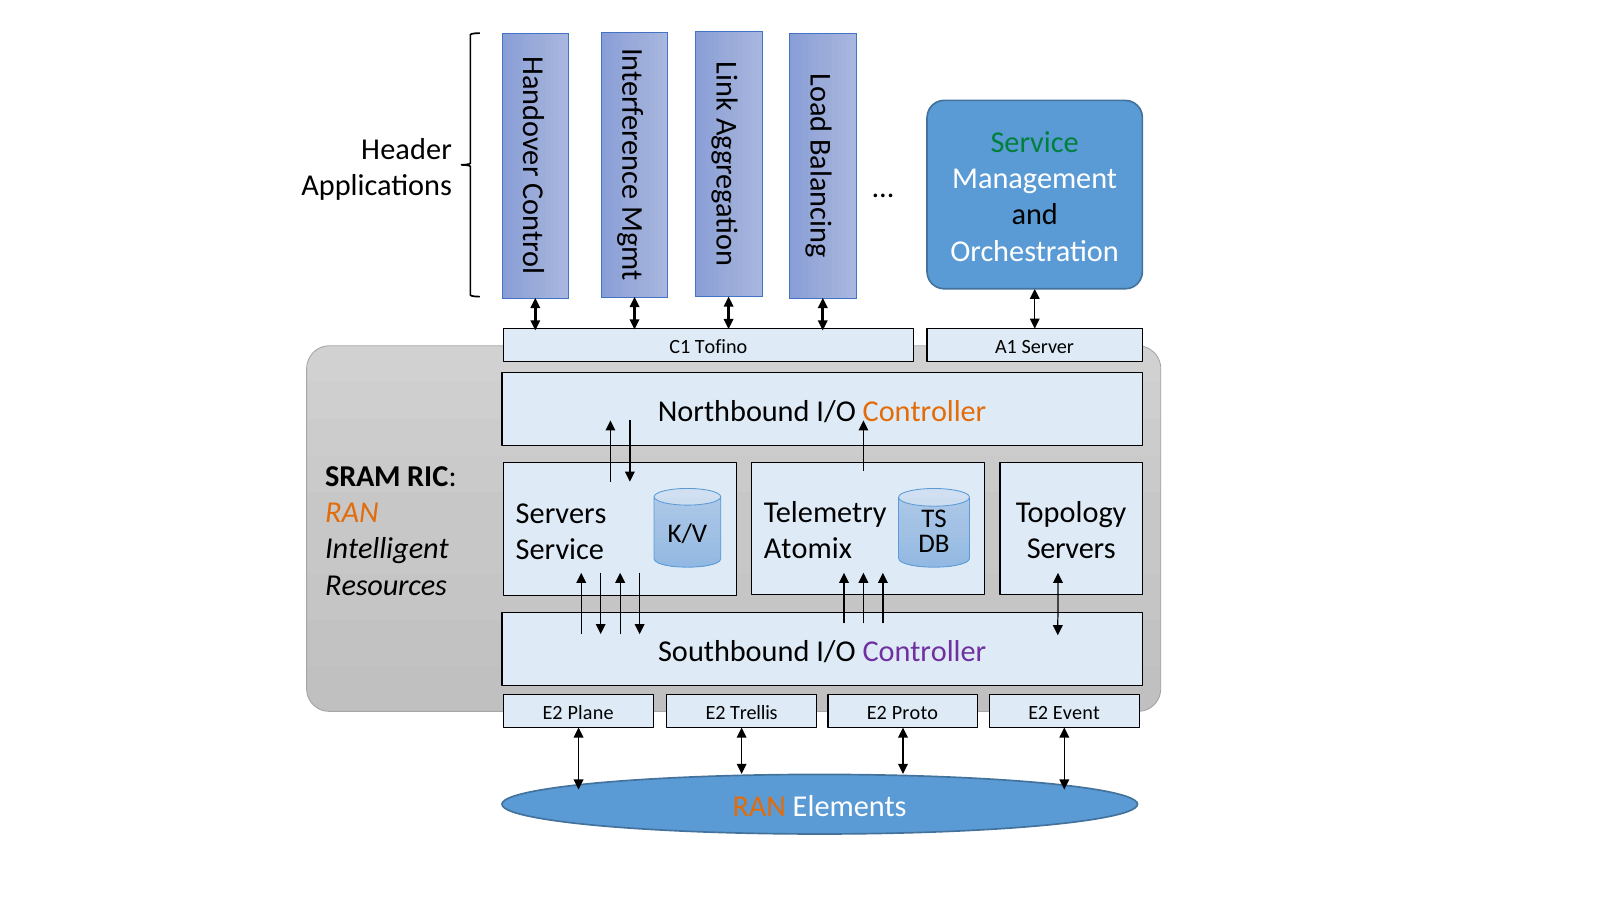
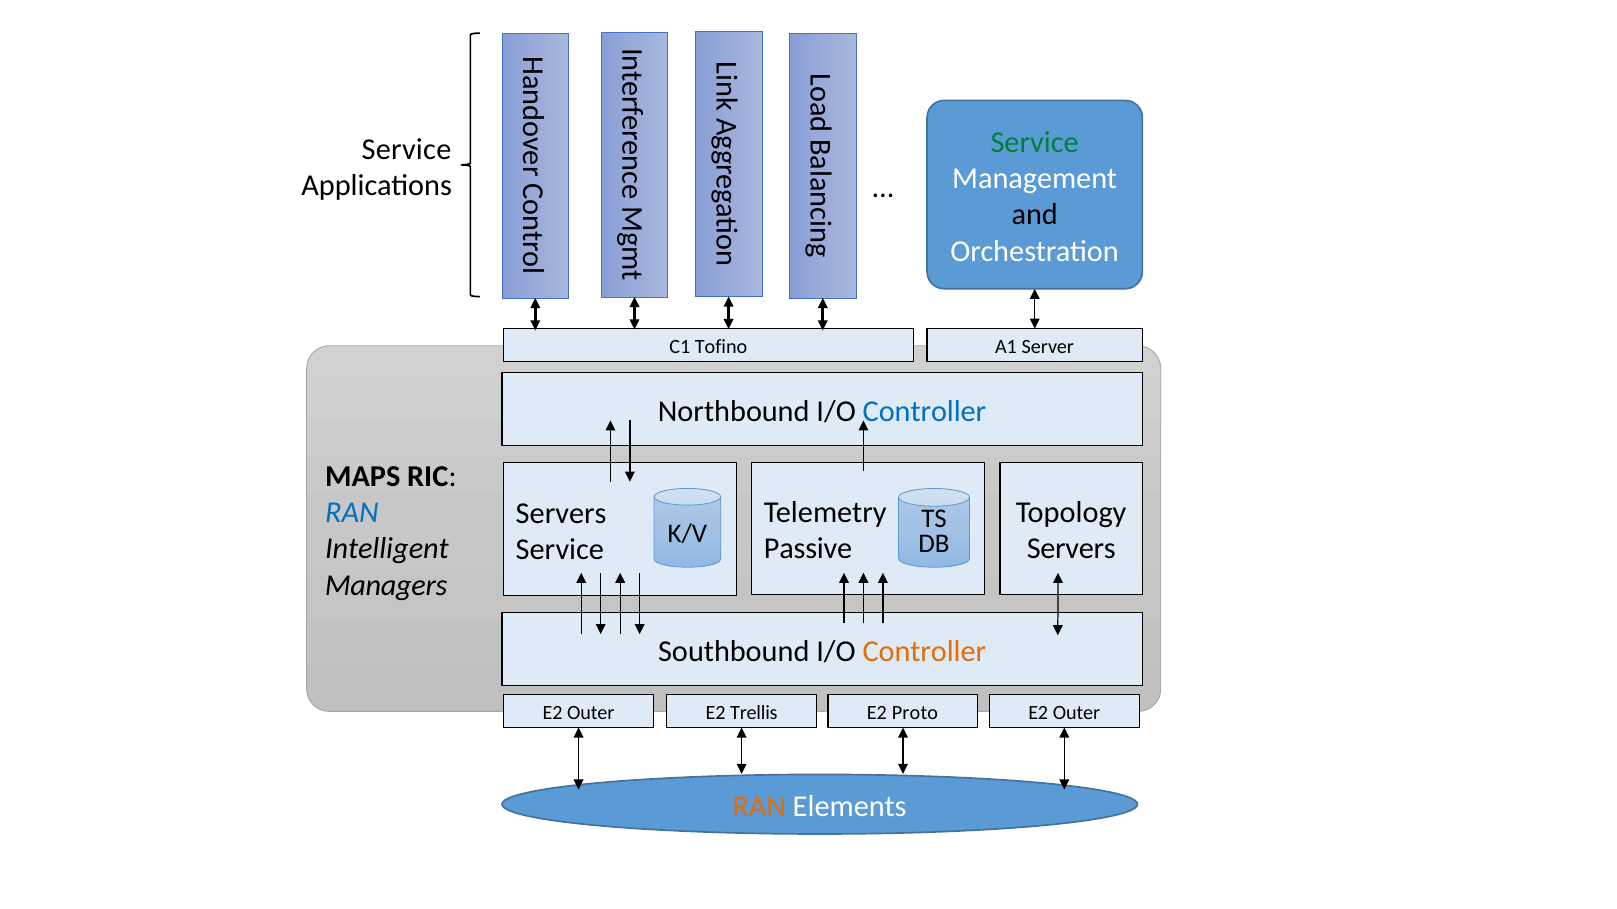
Header: Header -> Service (406, 149)
Controller colour: orange -> blue (924, 411)
SRAM: SRAM -> MAPS (363, 476)
RAN colour: orange -> blue (352, 513)
Atomix: Atomix -> Passive (808, 549)
Resources: Resources -> Managers (386, 586)
Controller colour: purple -> orange (924, 652)
Plane: Plane -> Outer (591, 713)
Event: Event -> Outer (1076, 713)
